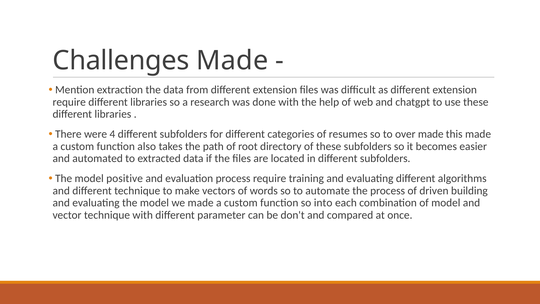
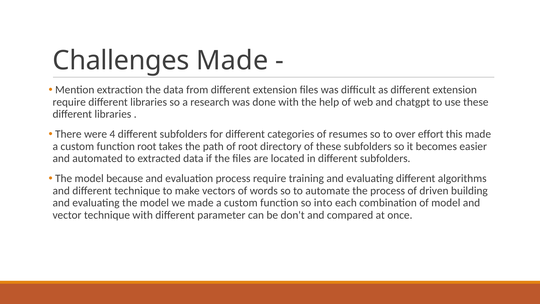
over made: made -> effort (431, 134)
function also: also -> root (147, 146)
positive: positive -> because (125, 178)
